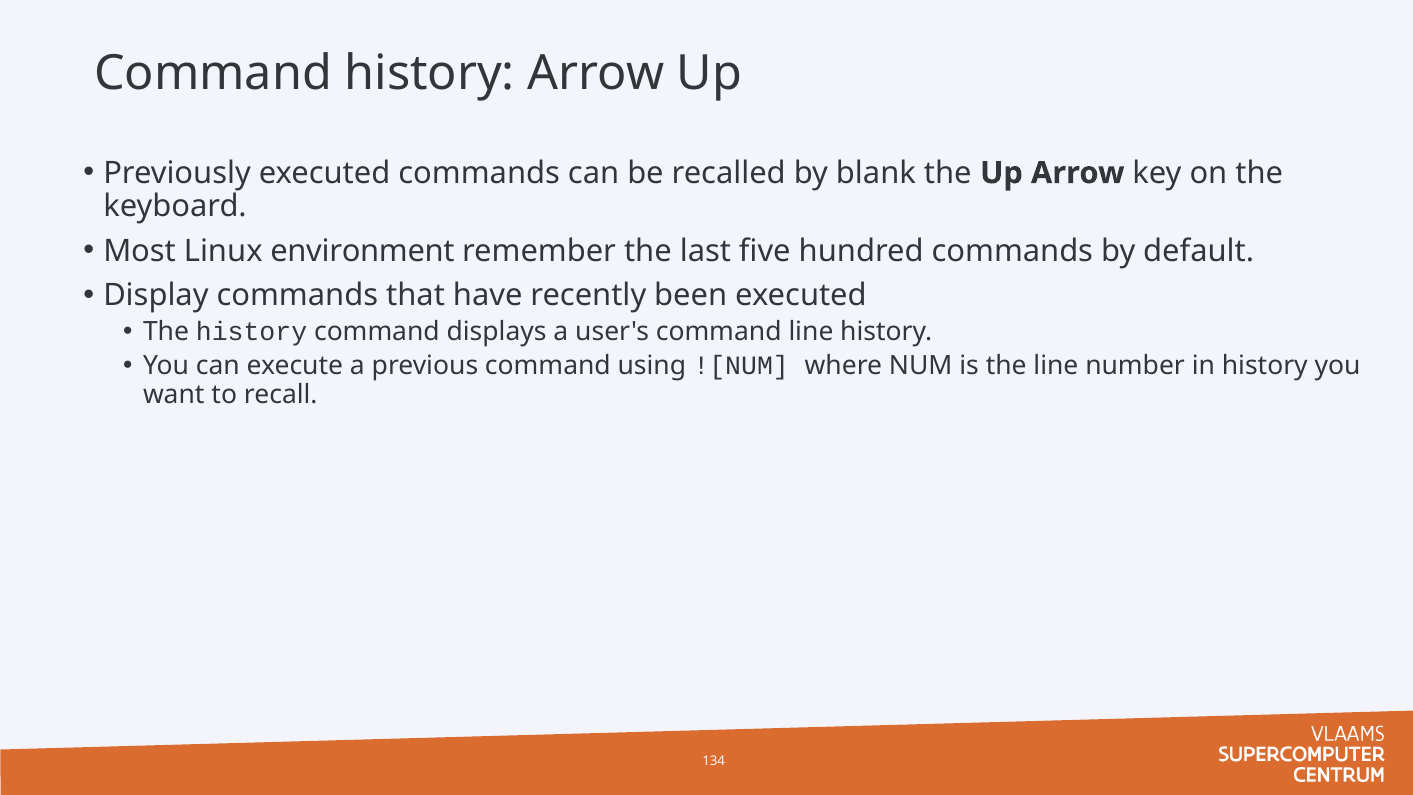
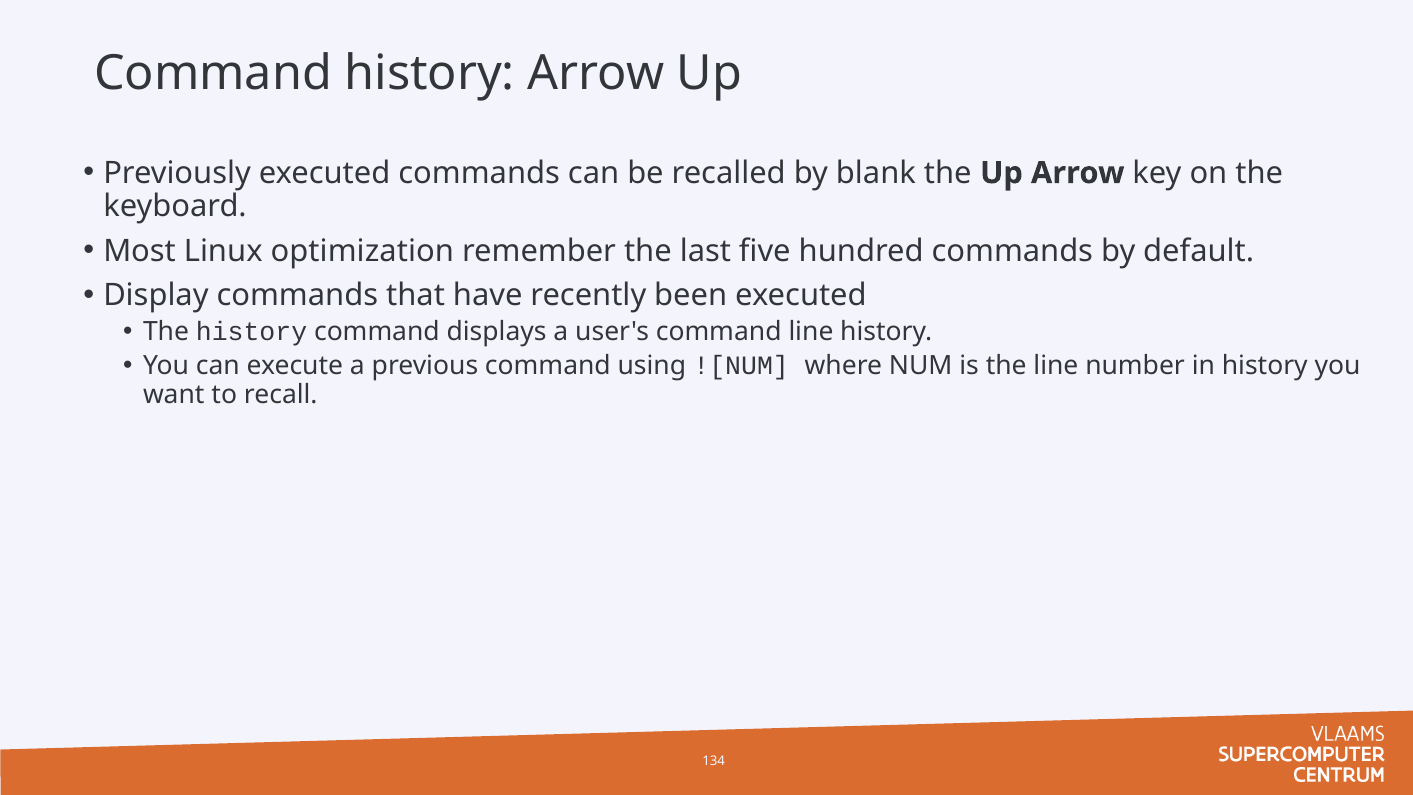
environment: environment -> optimization (362, 251)
